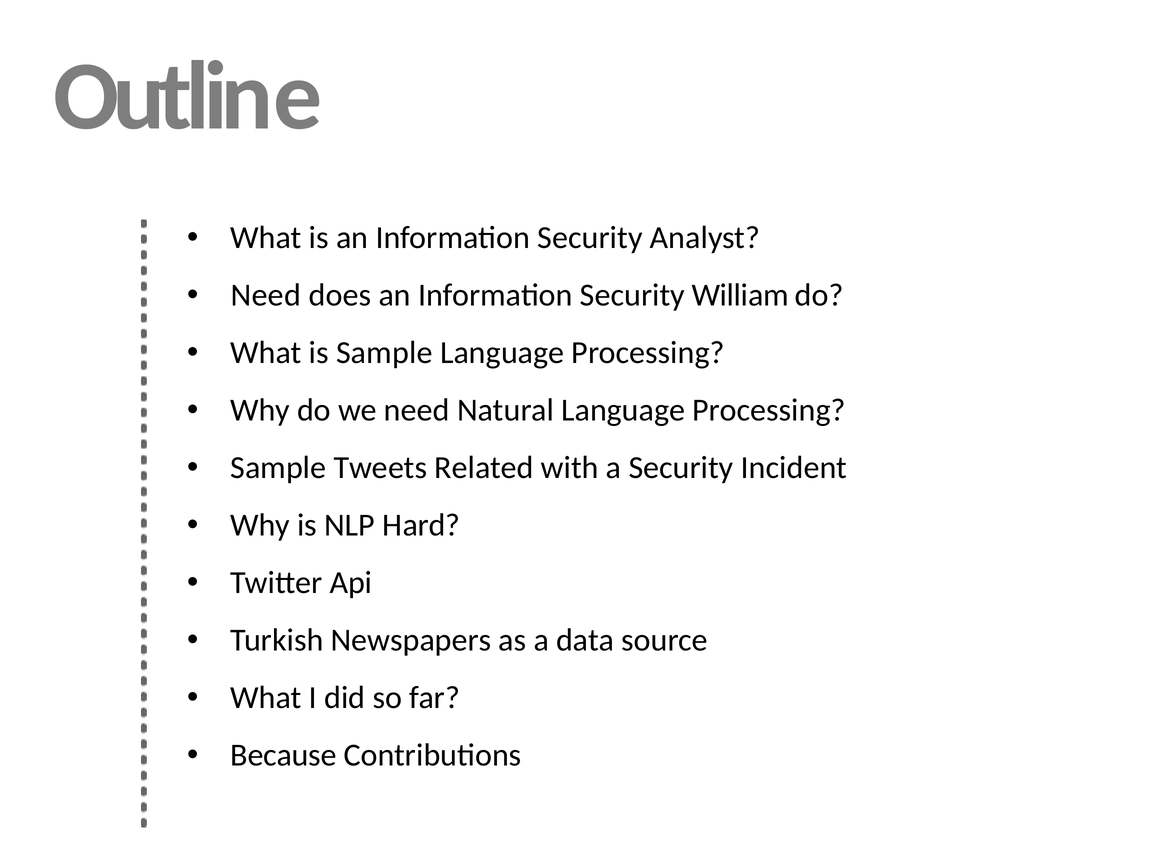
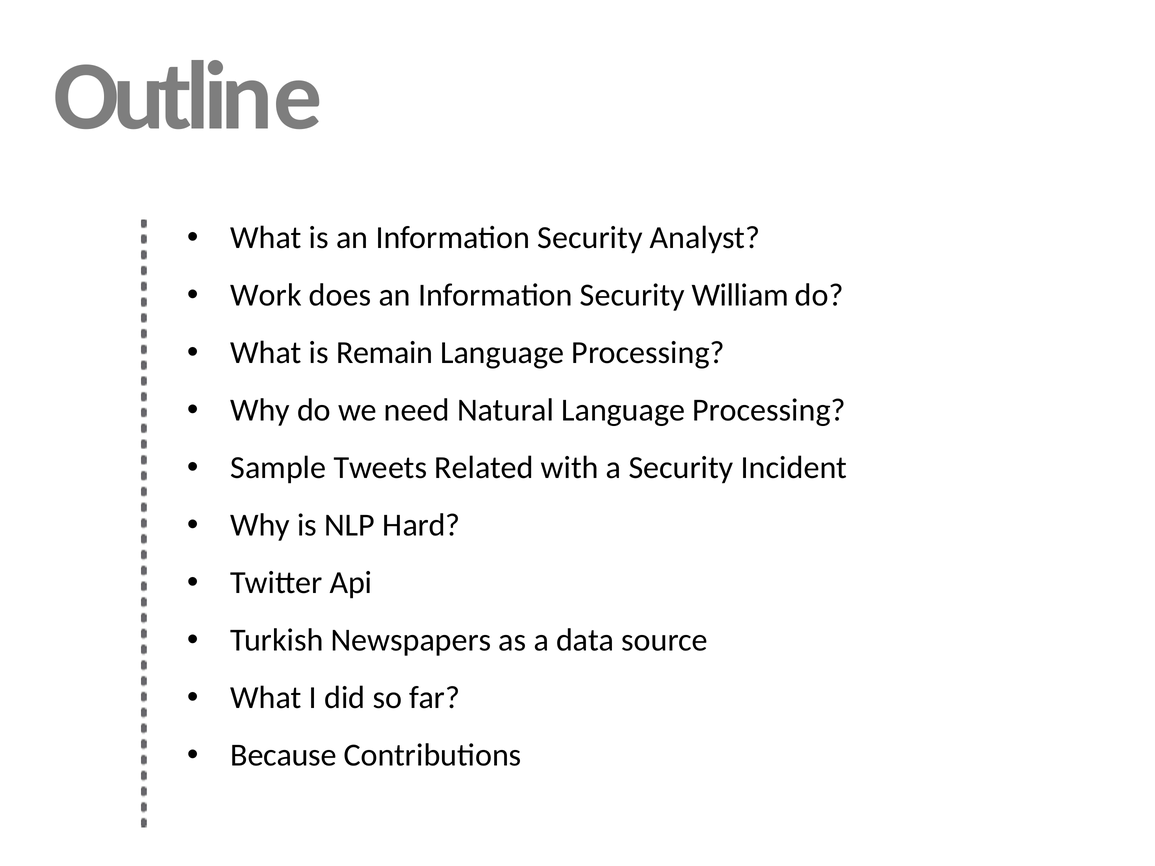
Need: Need -> Work (266, 295)
is Sample: Sample -> Remain (385, 353)
